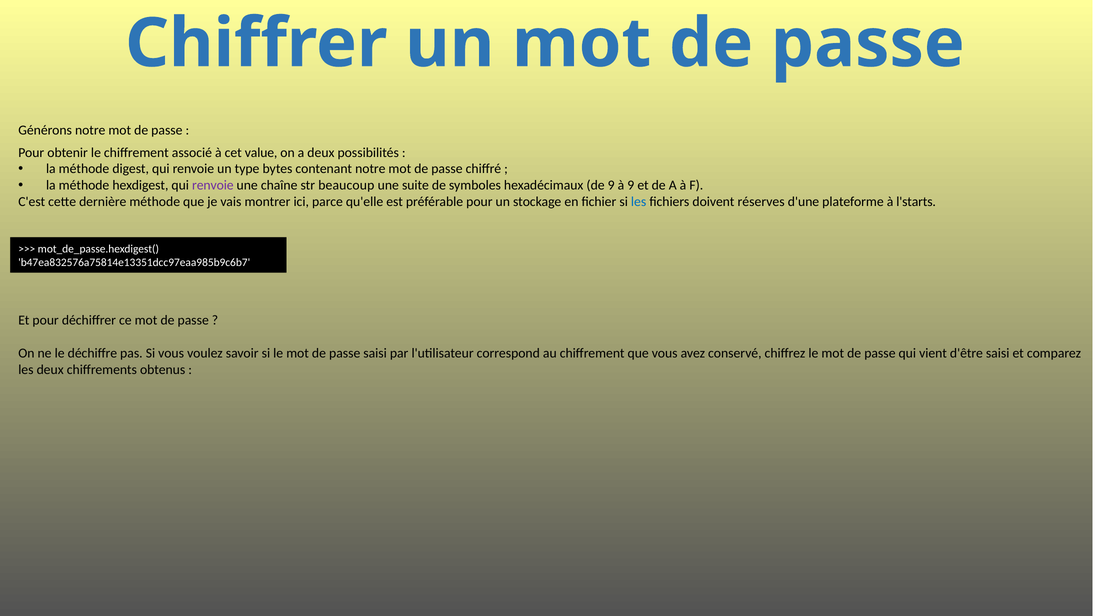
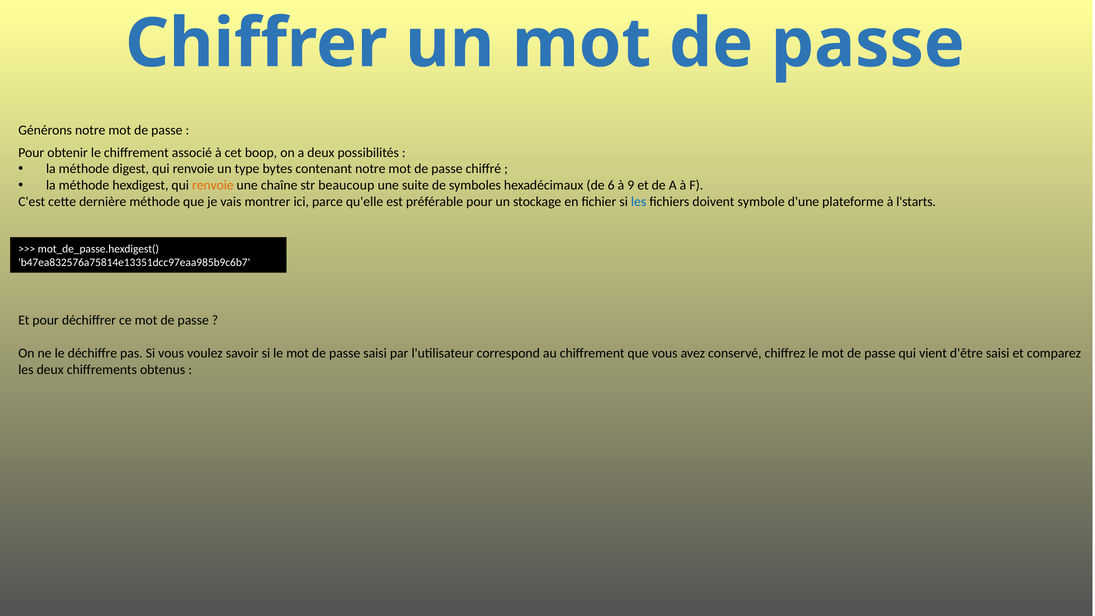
value: value -> boop (261, 152)
renvoie colour: purple -> orange (213, 185)
de 9: 9 -> 6 (611, 185)
réserves: réserves -> symbole (761, 202)
